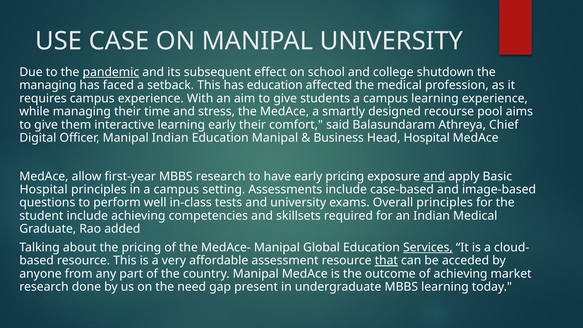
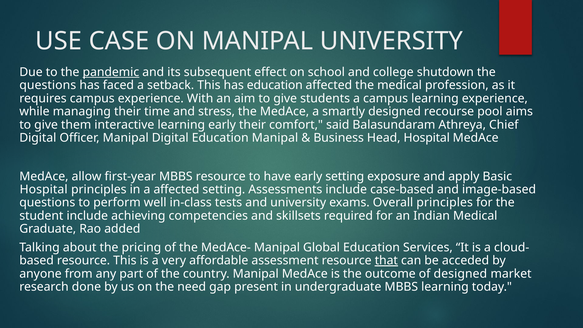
managing: managing -> questions (48, 85)
Manipal Indian: Indian -> Digital (170, 138)
MBBS research: research -> resource (221, 176)
early pricing: pricing -> setting (345, 176)
and underline: present -> none (434, 176)
in a campus: campus -> affected (176, 189)
Services underline: present -> none (428, 247)
of achieving: achieving -> designed (460, 274)
